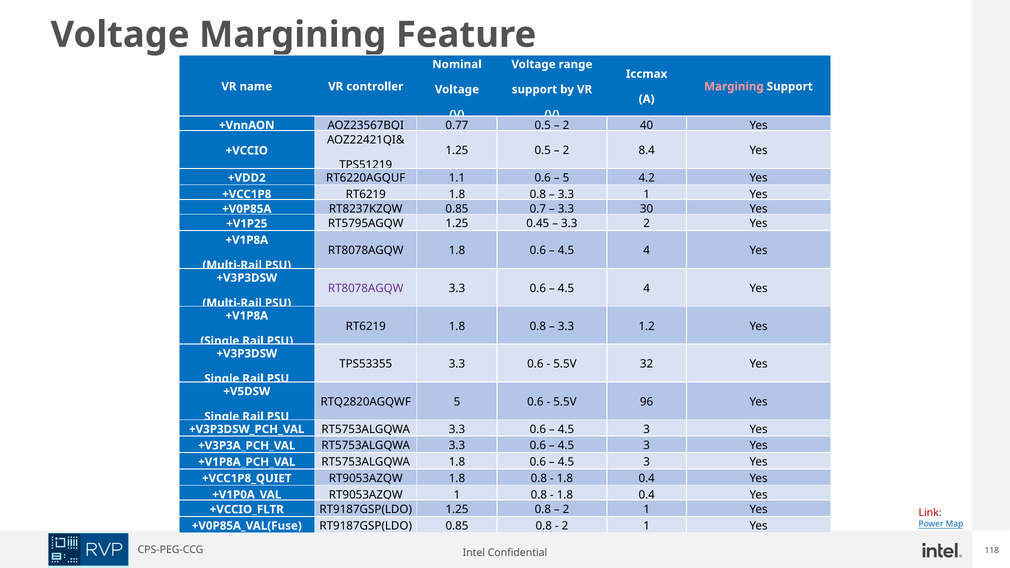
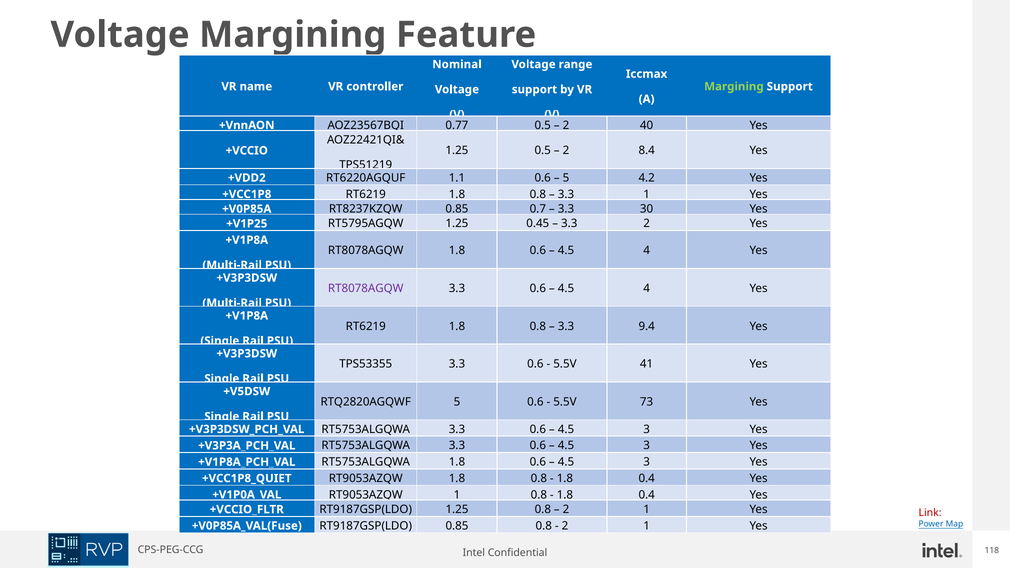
Margining colour: pink -> light green (734, 87)
1.2: 1.2 -> 9.4 (647, 326)
32: 32 -> 41 (647, 364)
96: 96 -> 73 (647, 402)
